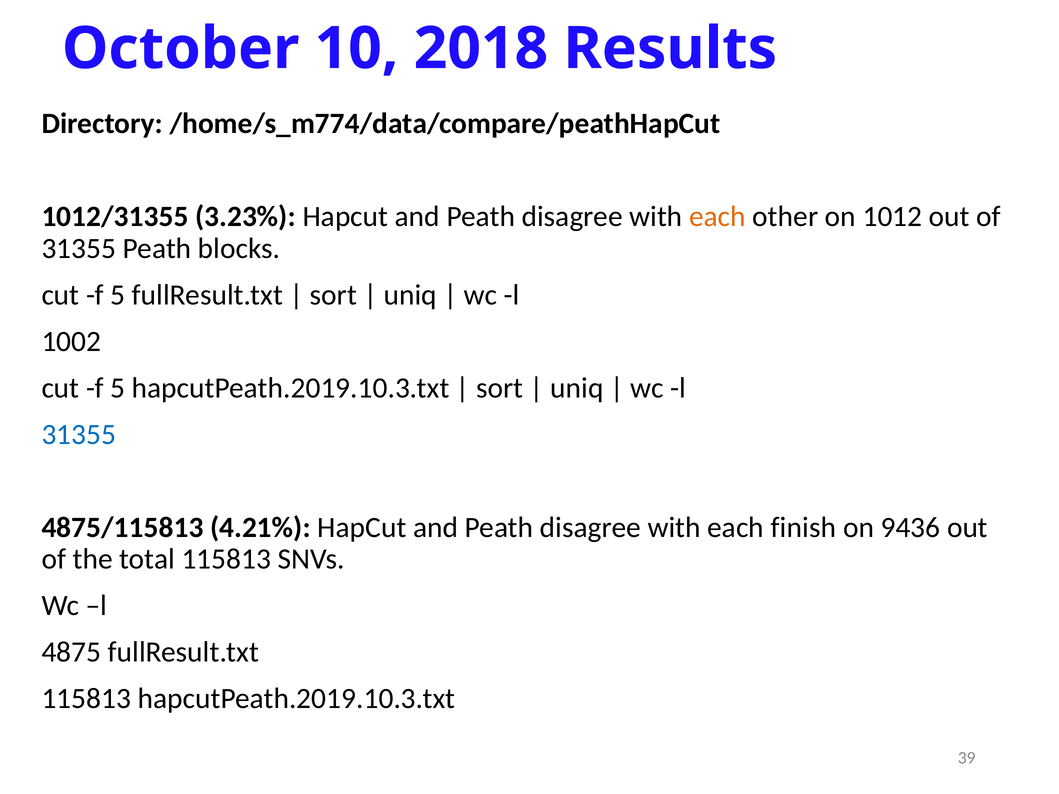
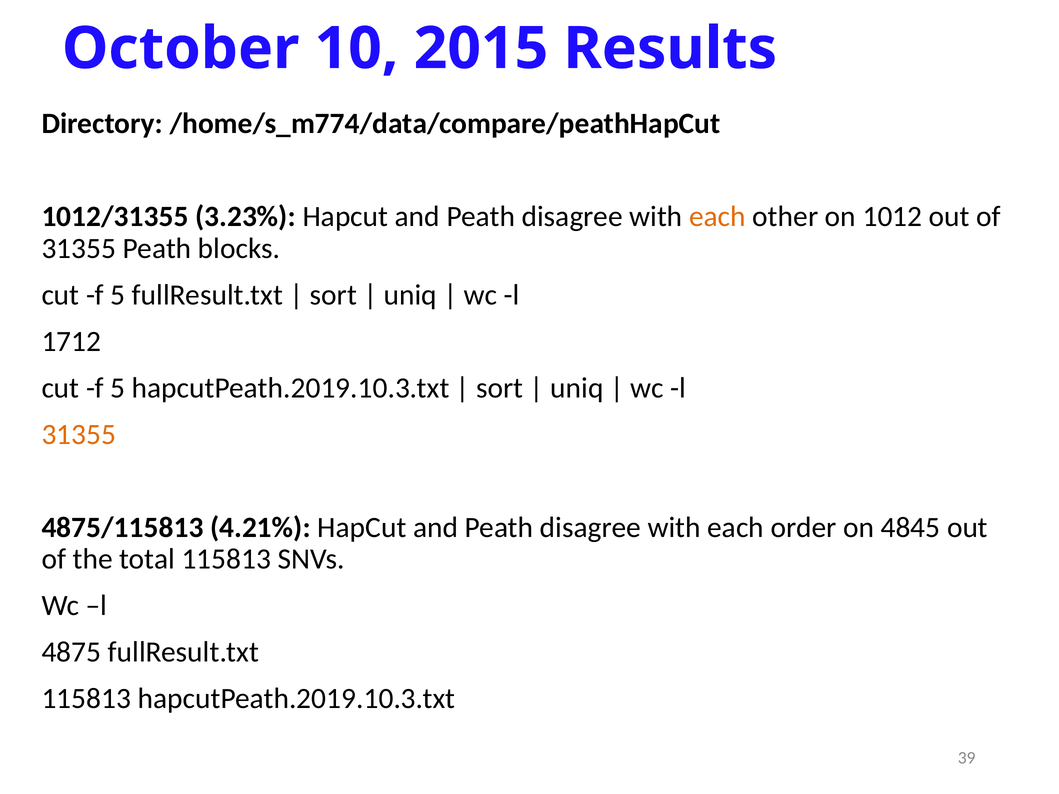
2018: 2018 -> 2015 (481, 49)
1002: 1002 -> 1712 (71, 341)
31355 colour: blue -> orange (79, 435)
finish: finish -> order (803, 528)
9436: 9436 -> 4845 (910, 528)
